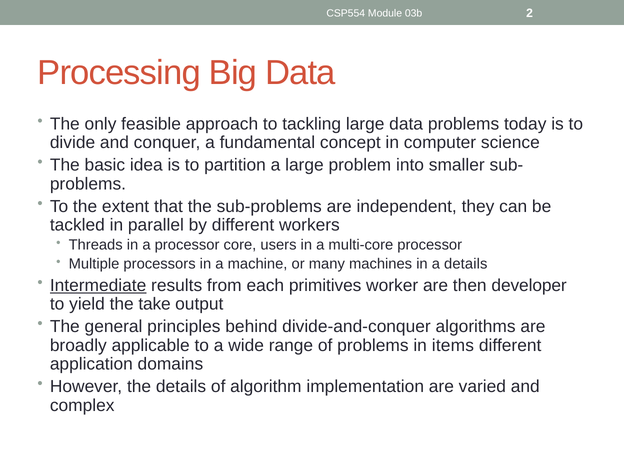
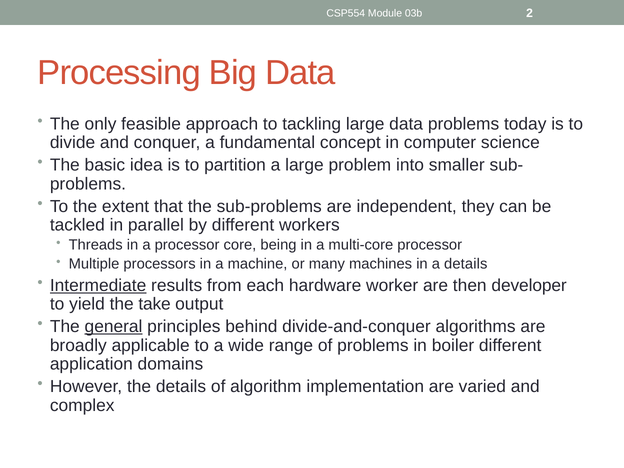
users: users -> being (278, 245)
primitives: primitives -> hardware (325, 285)
general underline: none -> present (114, 327)
items: items -> boiler (453, 345)
